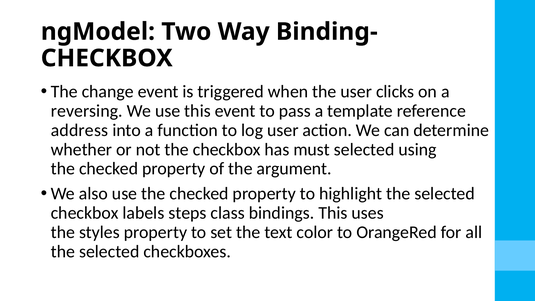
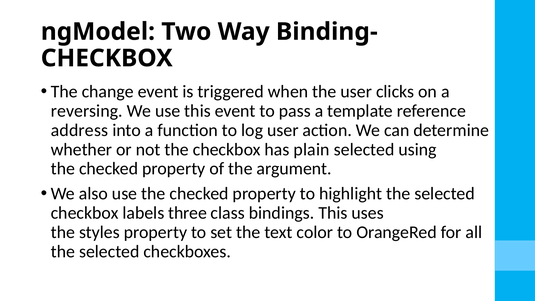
must: must -> plain (312, 149)
steps: steps -> three (188, 213)
